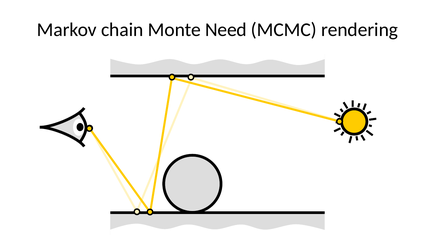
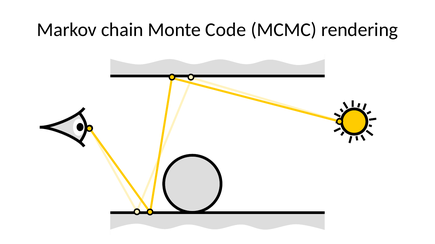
Need: Need -> Code (226, 30)
